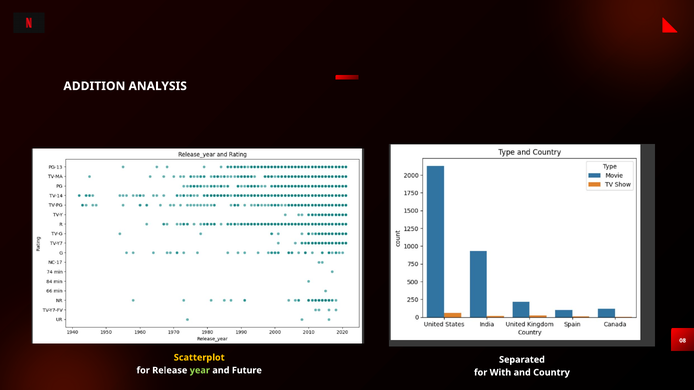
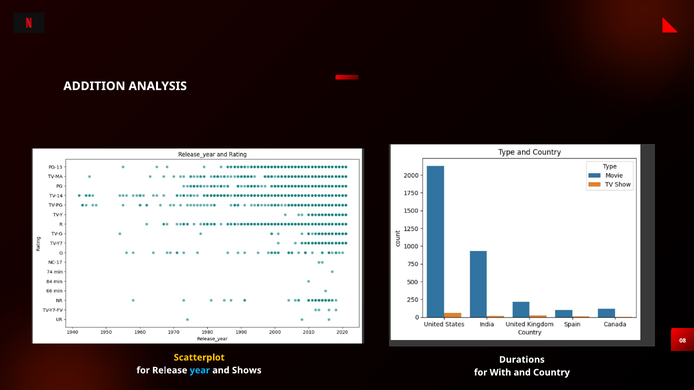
Separated: Separated -> Durations (522, 360)
year colour: light green -> light blue (200, 371)
Future: Future -> Shows (247, 371)
